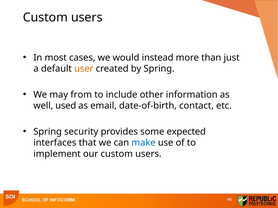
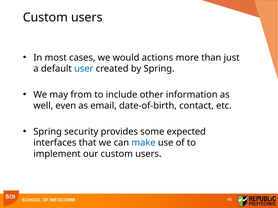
instead: instead -> actions (158, 58)
user colour: orange -> blue (84, 69)
used: used -> even (66, 106)
